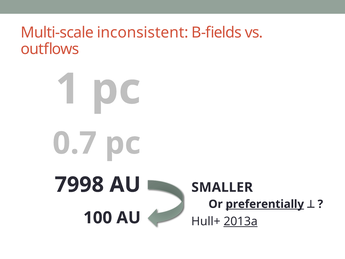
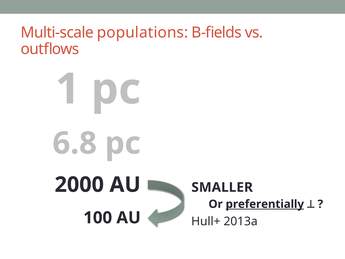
inconsistent: inconsistent -> populations (143, 33)
0.7: 0.7 -> 6.8 (75, 143)
7998: 7998 -> 2000 (79, 185)
2013a underline: present -> none (241, 221)
